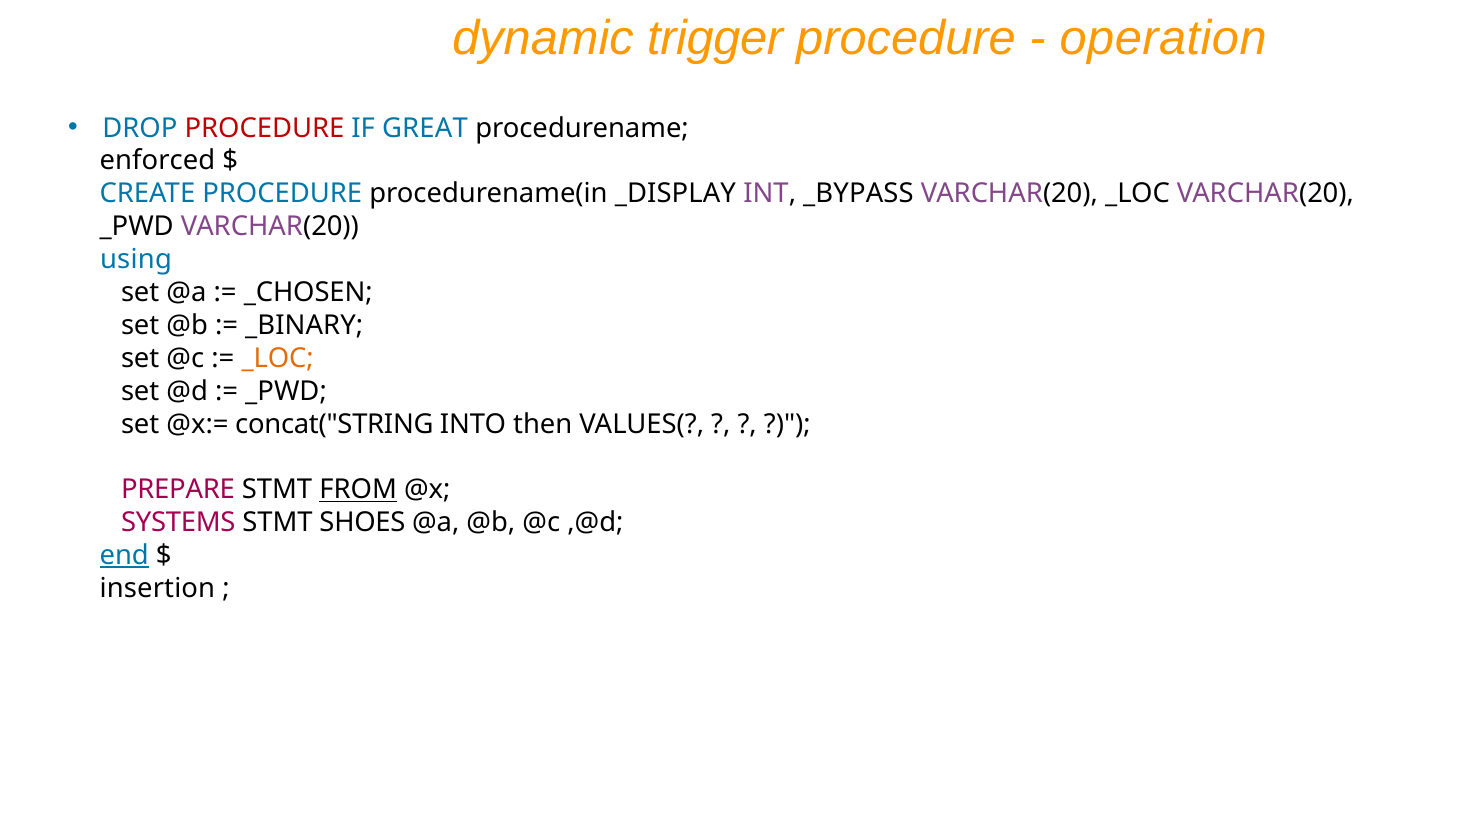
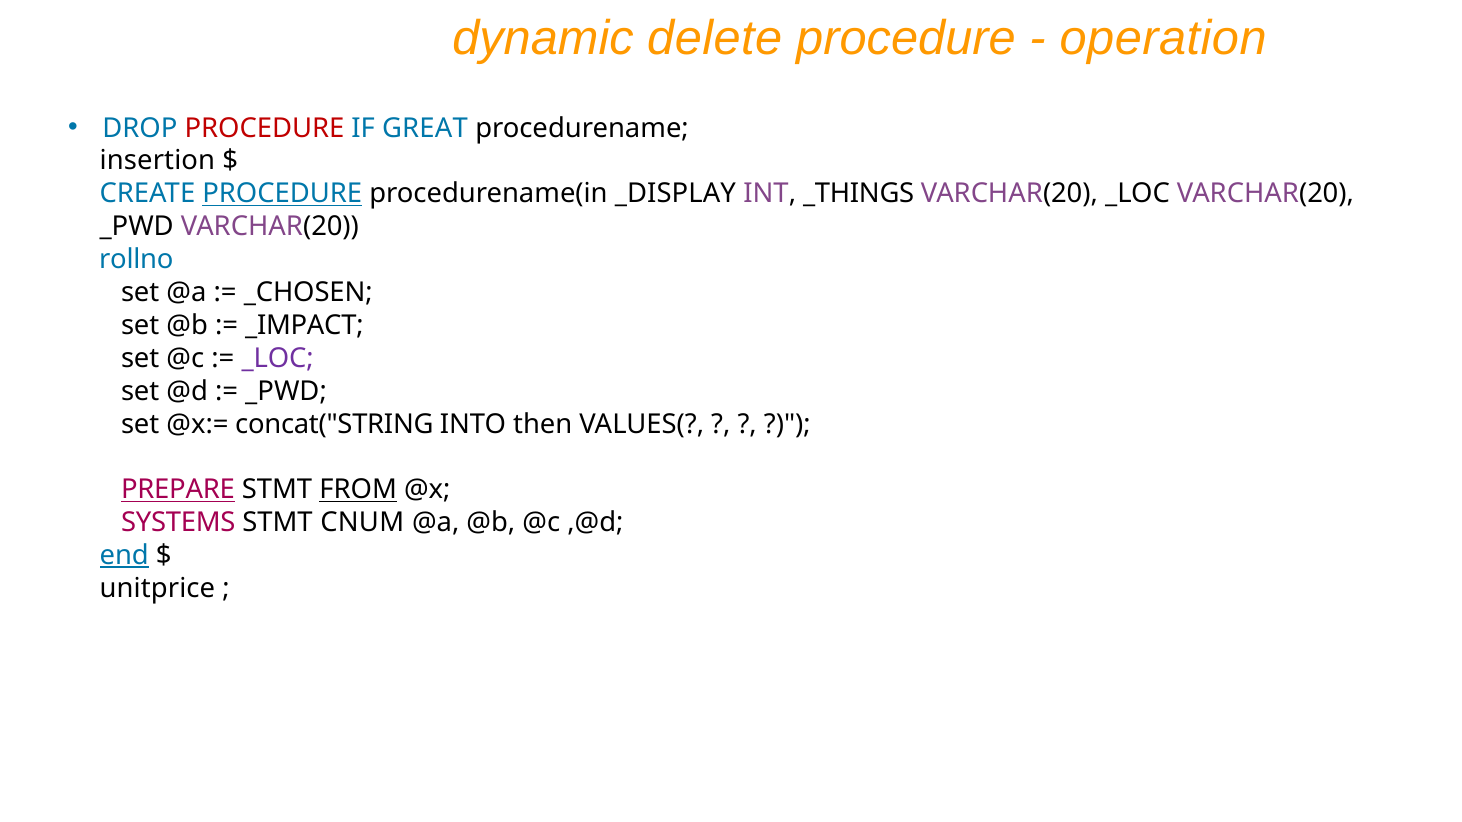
trigger: trigger -> delete (715, 38)
enforced: enforced -> insertion (157, 161)
PROCEDURE underline: none -> present (282, 194)
_BYPASS: _BYPASS -> _THINGS (859, 194)
using: using -> rollno (136, 260)
_BINARY: _BINARY -> _IMPACT (304, 325)
_LOC colour: orange -> purple (278, 358)
PREPARE underline: none -> present (178, 490)
SHOES: SHOES -> CNUM (362, 523)
insertion: insertion -> unitprice (157, 589)
